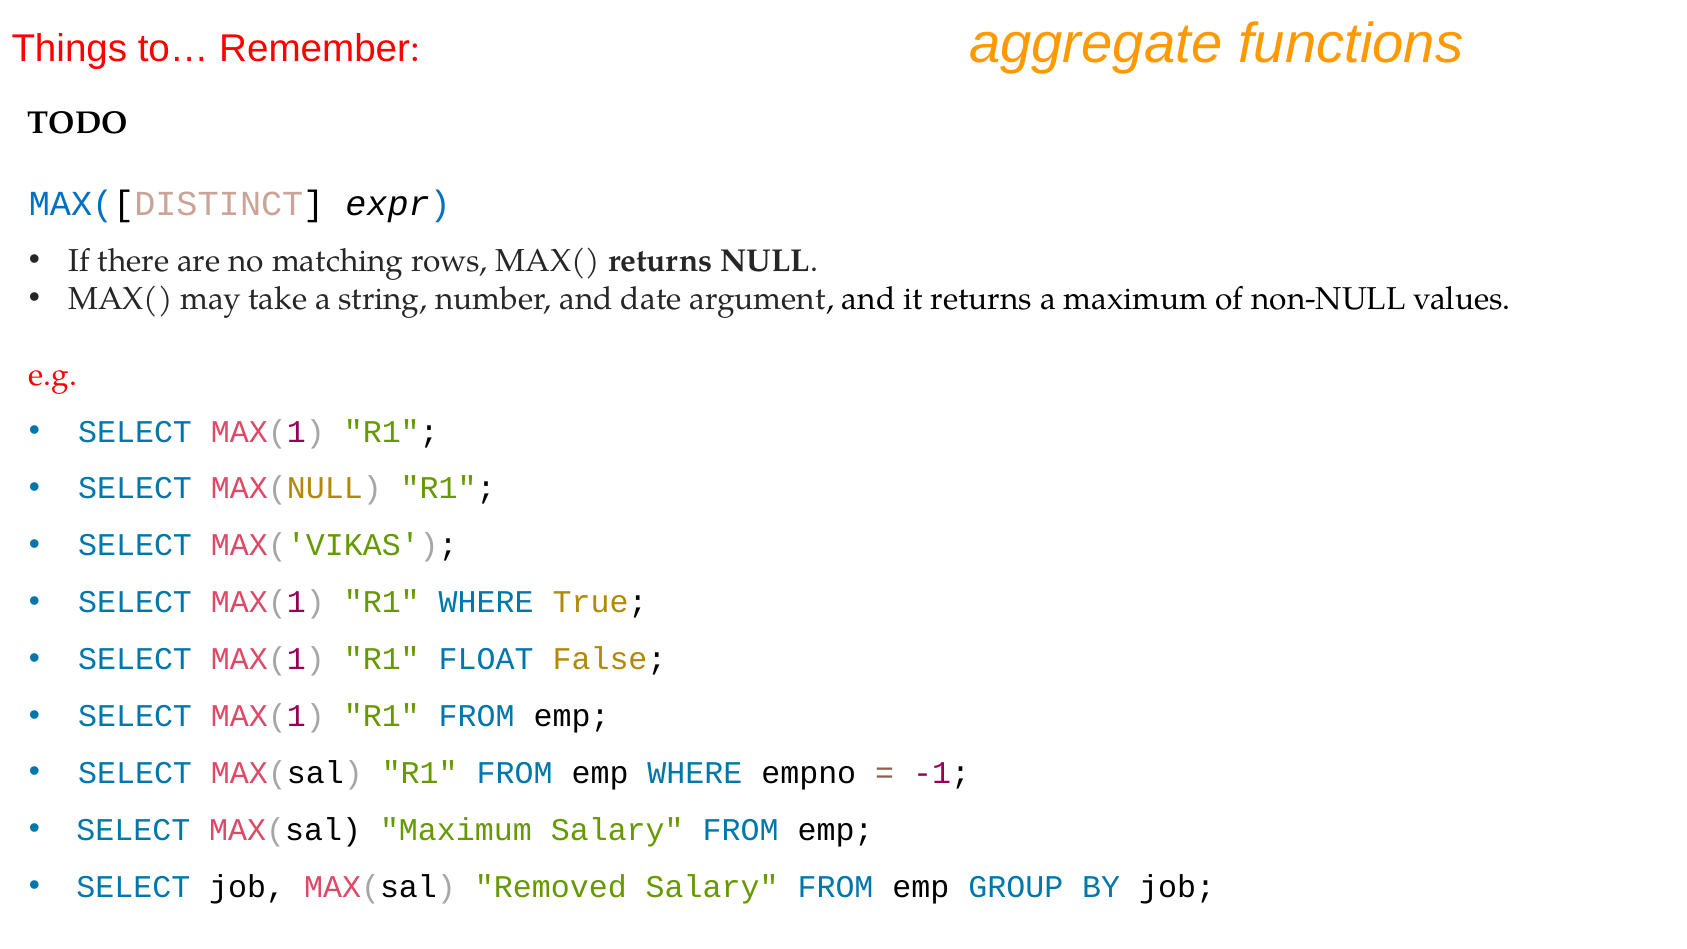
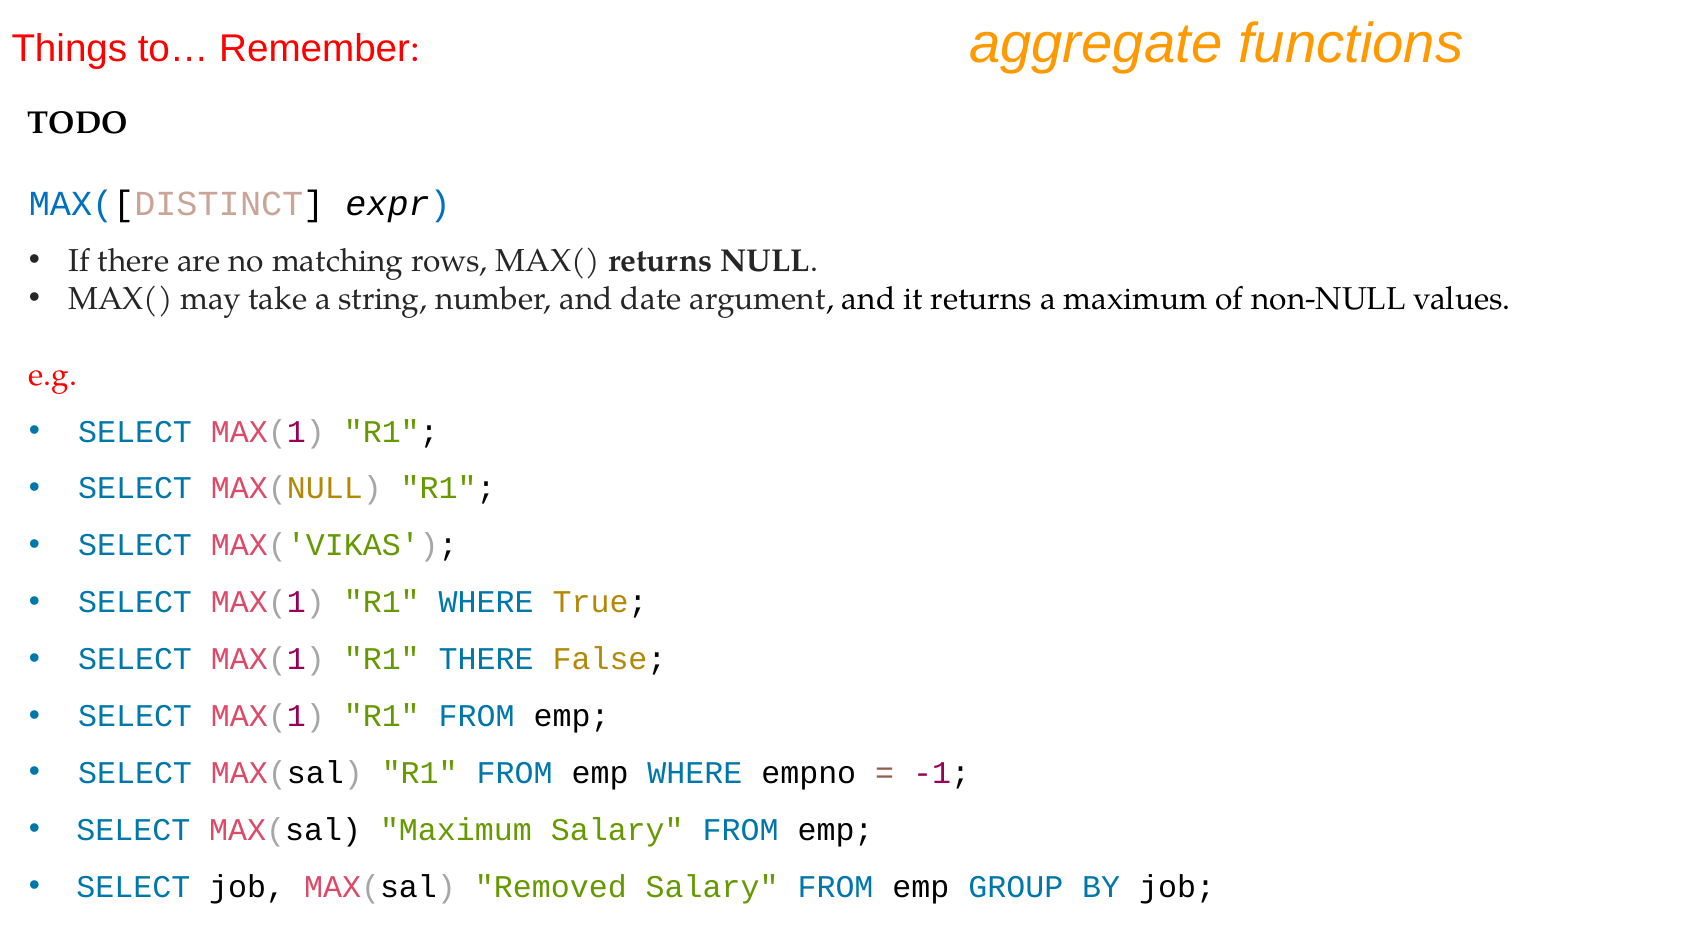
R1 FLOAT: FLOAT -> THERE (486, 659)
